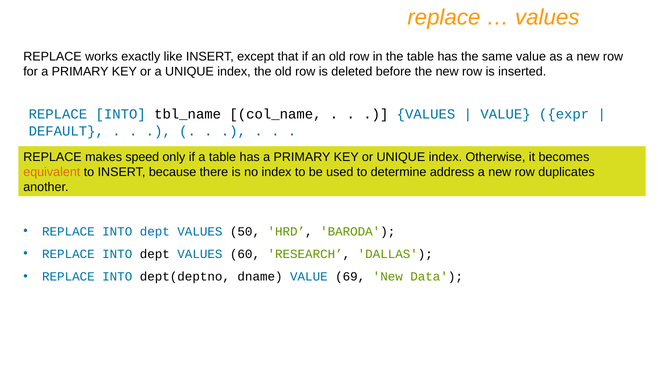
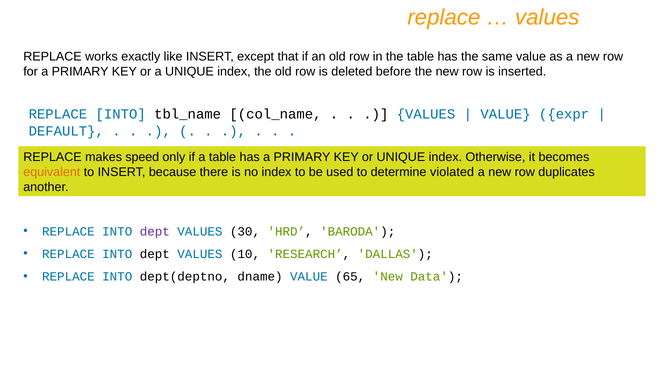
address: address -> violated (452, 172)
dept colour: blue -> purple (155, 231)
50: 50 -> 30 (245, 231)
60: 60 -> 10 (245, 254)
69: 69 -> 65 (350, 276)
